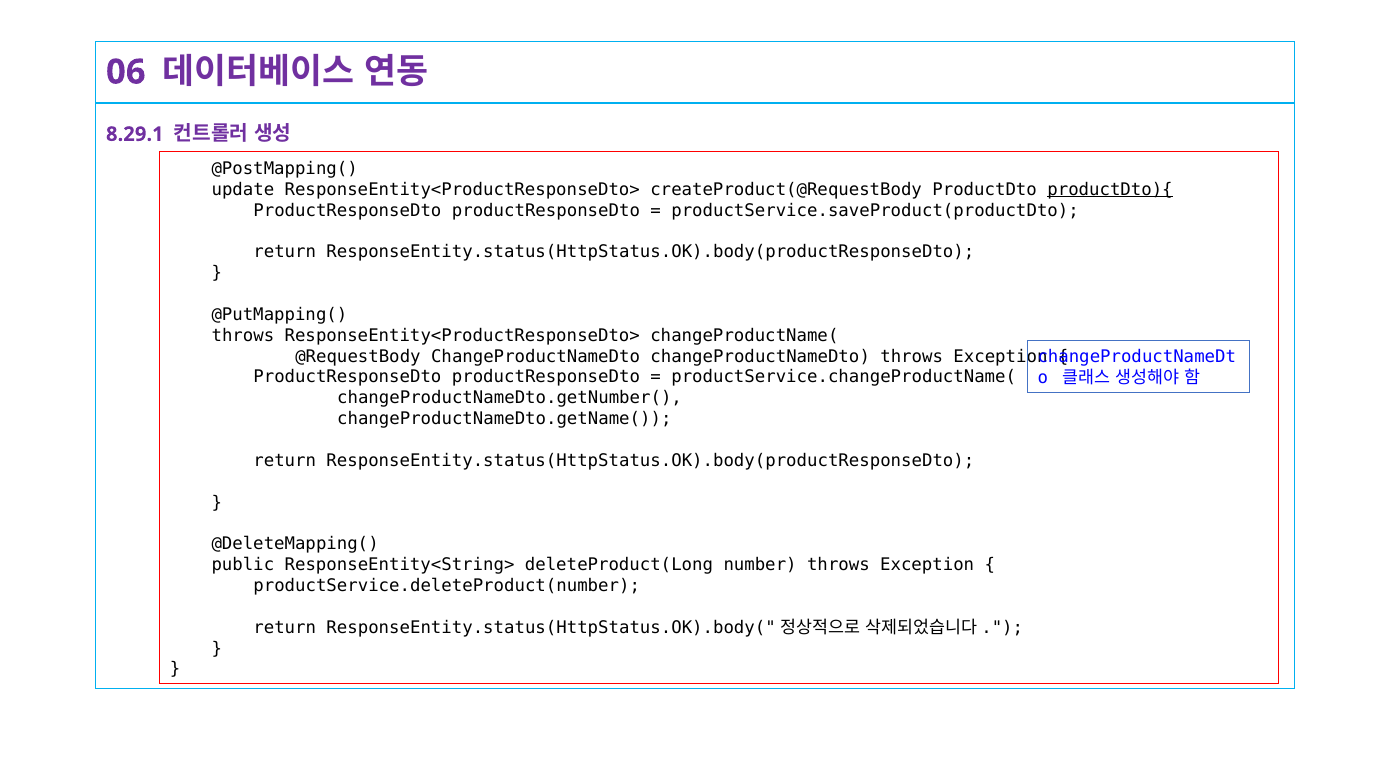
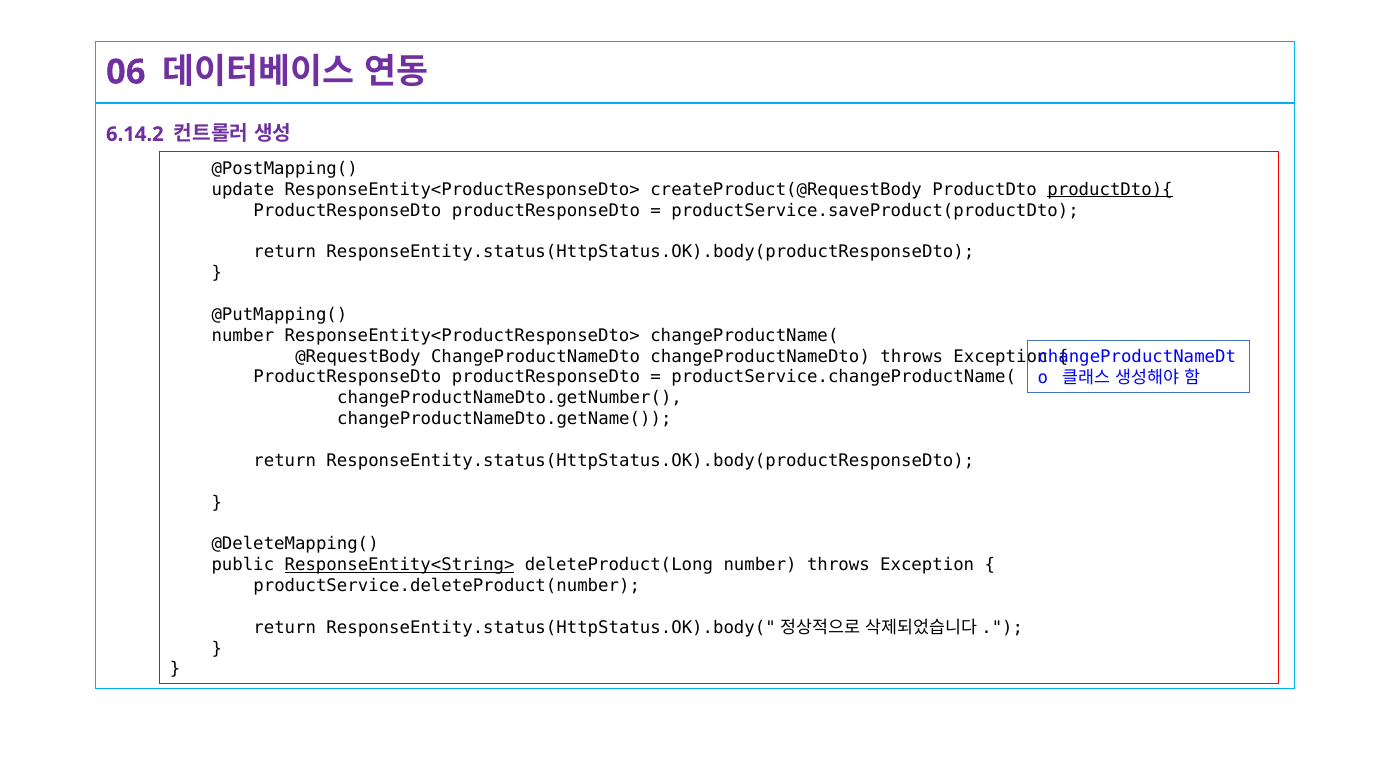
8.29.1: 8.29.1 -> 6.14.2 (135, 134)
throws: throws -> number (243, 335)
ResponseEntity<String> underline: none -> present (400, 565)
